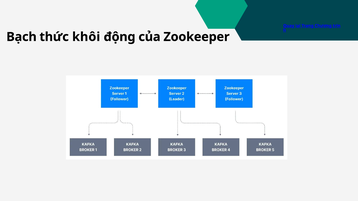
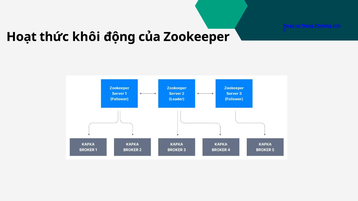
Bạch: Bạch -> Hoạt (22, 37)
